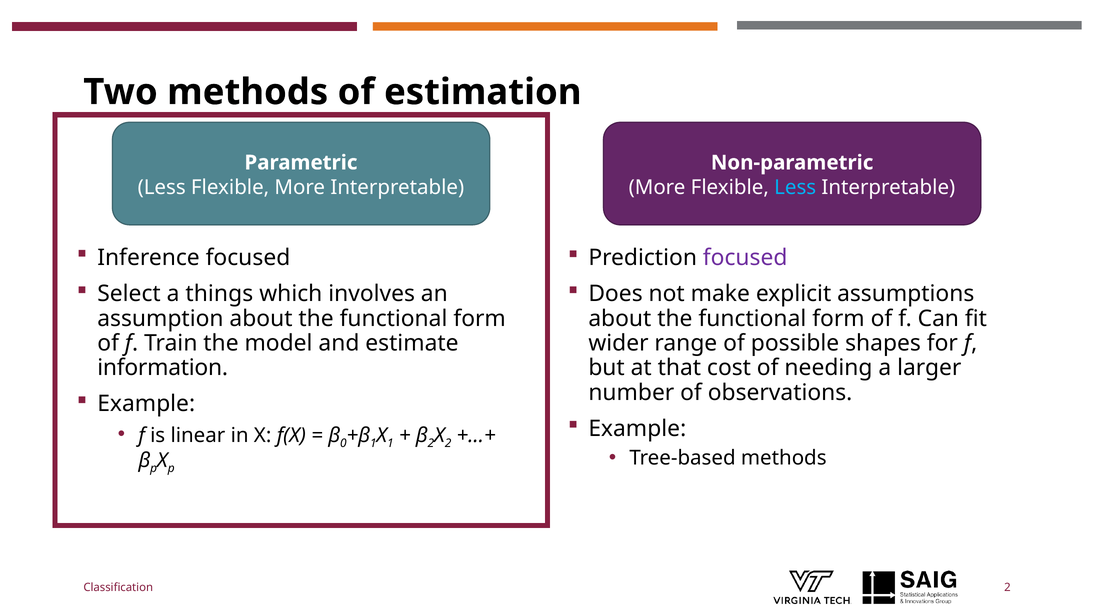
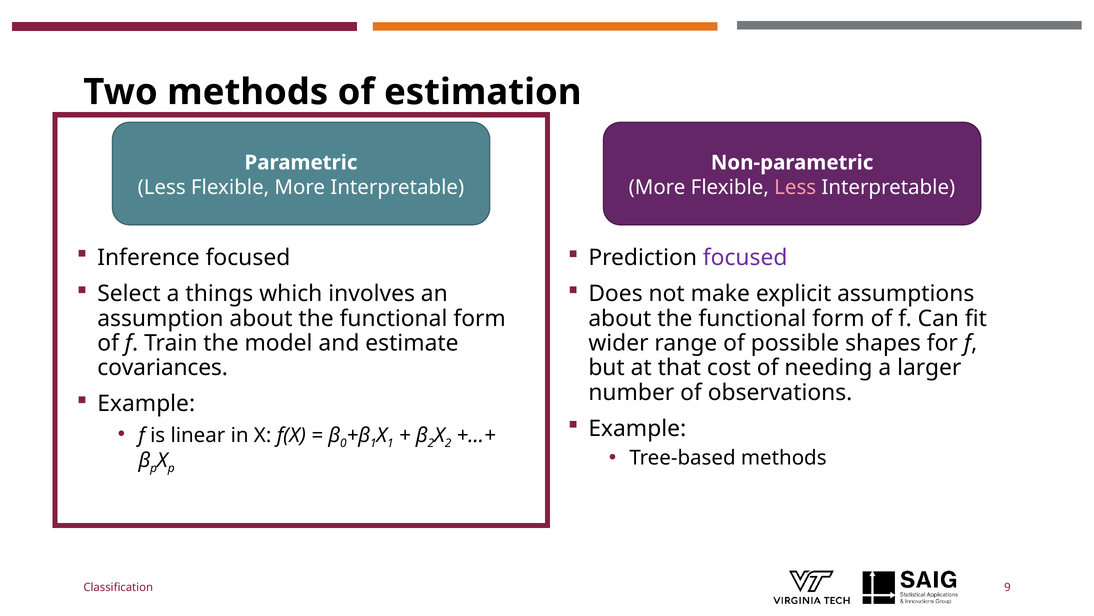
Less colour: light blue -> pink (795, 187)
information: information -> covariances (163, 367)
Classification 2: 2 -> 9 (1007, 587)
